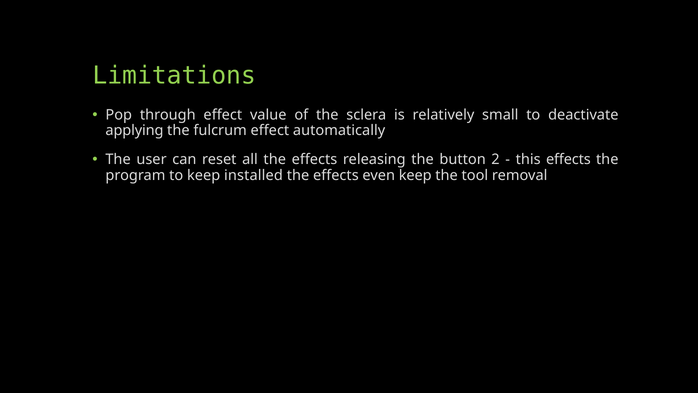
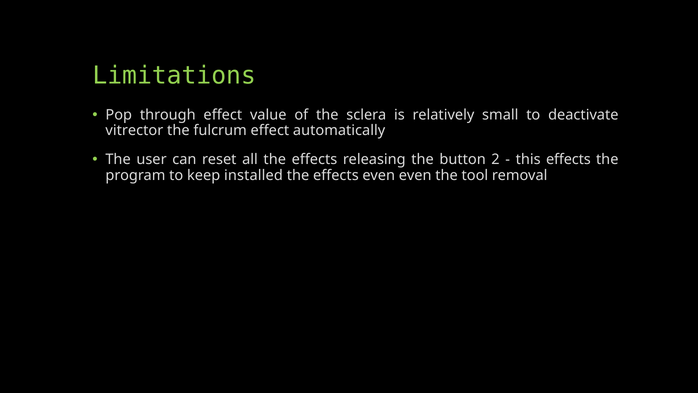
applying: applying -> vitrector (134, 131)
even keep: keep -> even (415, 175)
